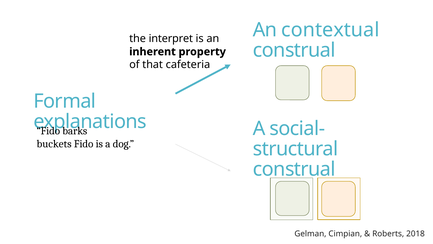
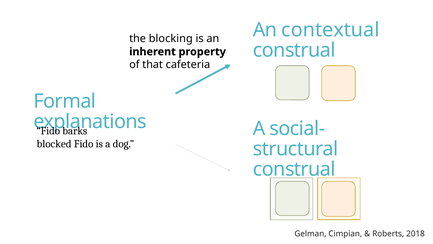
interpret: interpret -> blocking (171, 39)
buckets: buckets -> blocked (54, 144)
